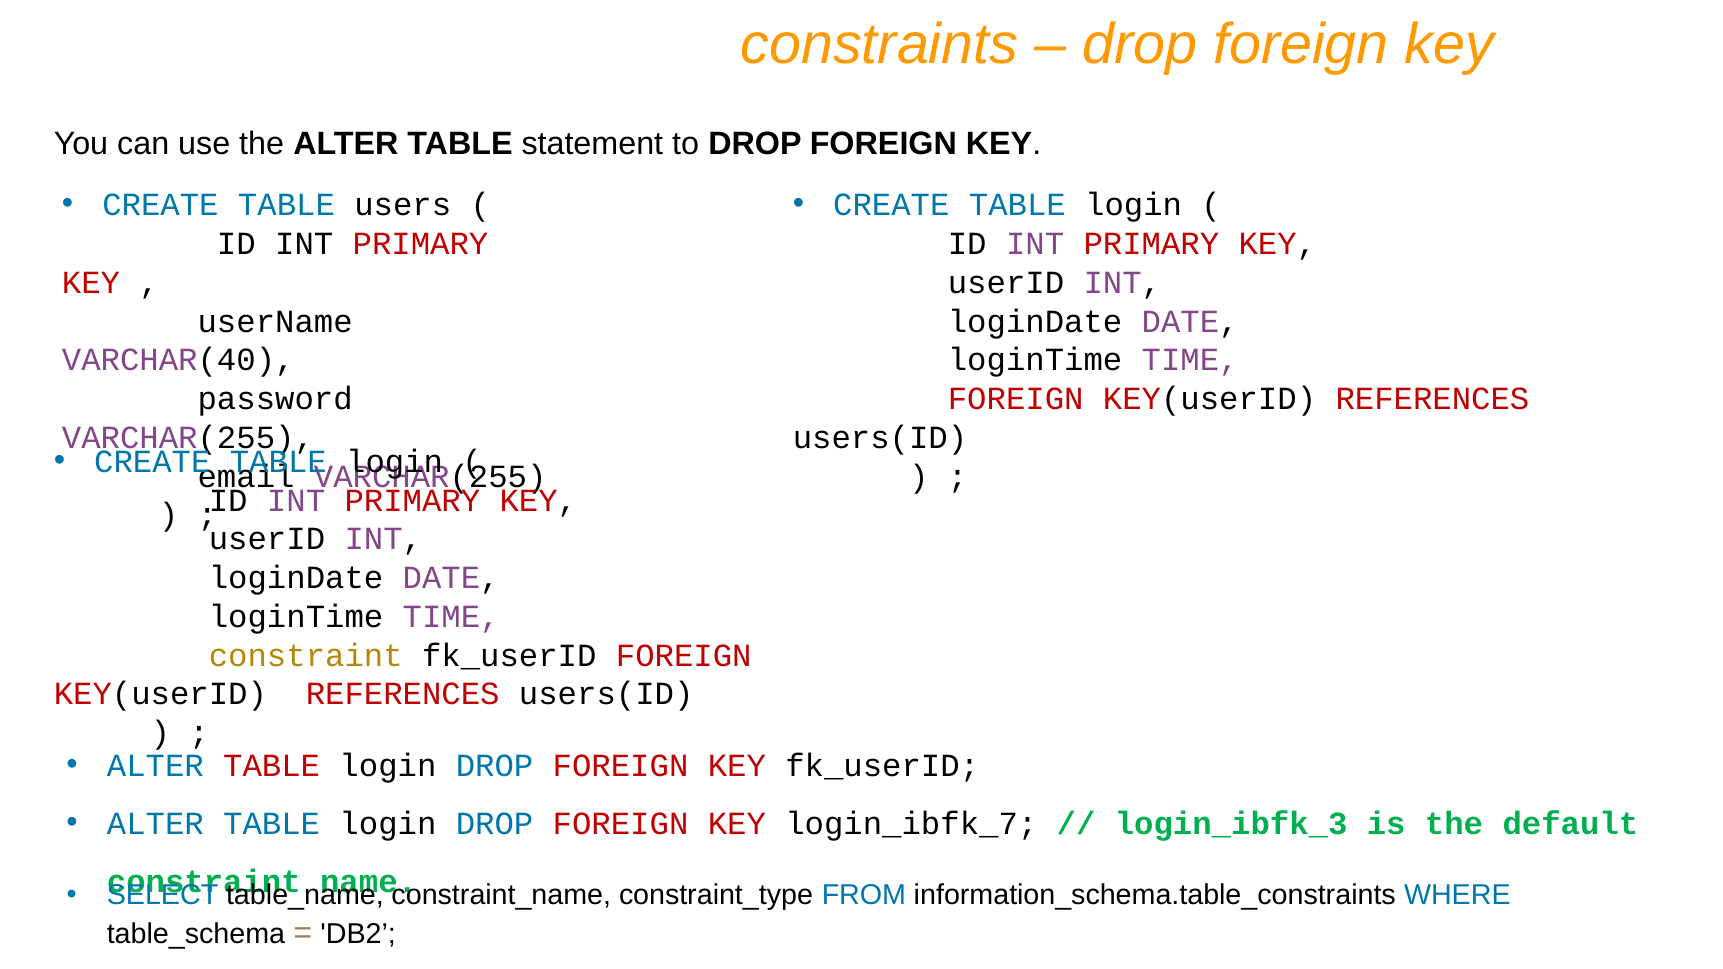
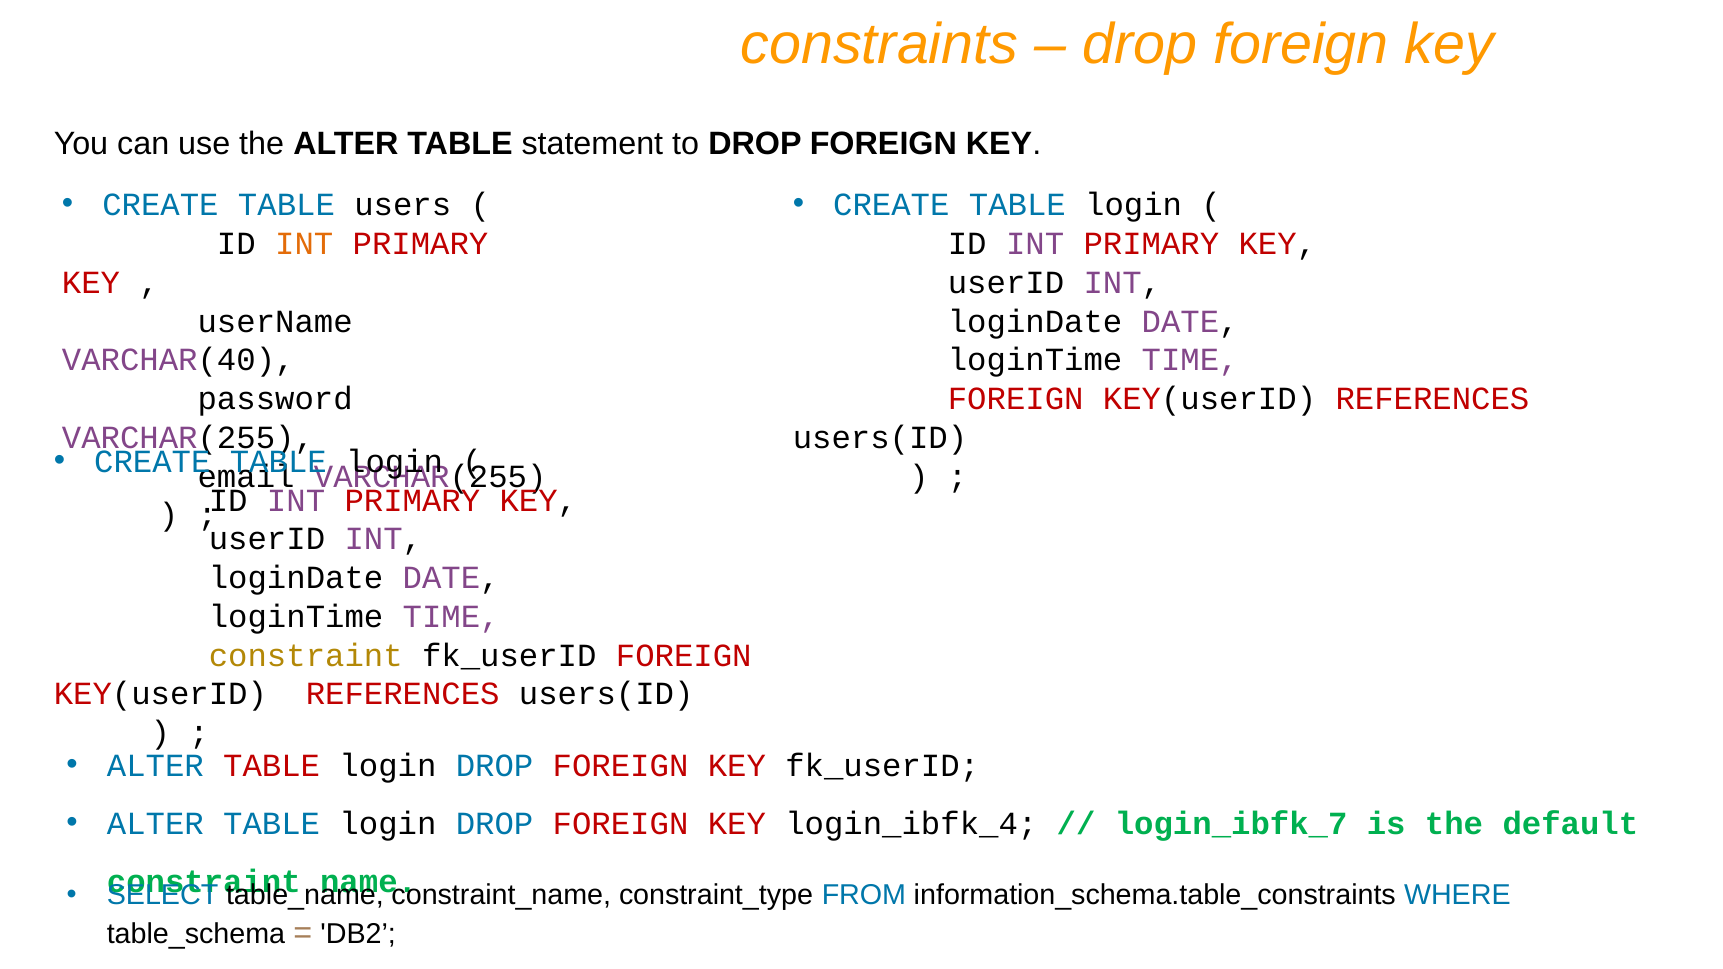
INT colour: black -> orange (304, 244)
login_ibfk_7: login_ibfk_7 -> login_ibfk_4 (911, 824)
login_ibfk_3: login_ibfk_3 -> login_ibfk_7 (1231, 824)
